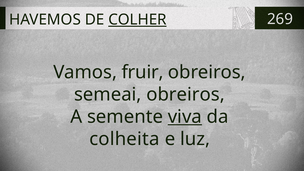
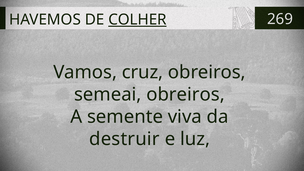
fruir: fruir -> cruz (143, 72)
viva underline: present -> none (185, 117)
colheita: colheita -> destruir (124, 139)
